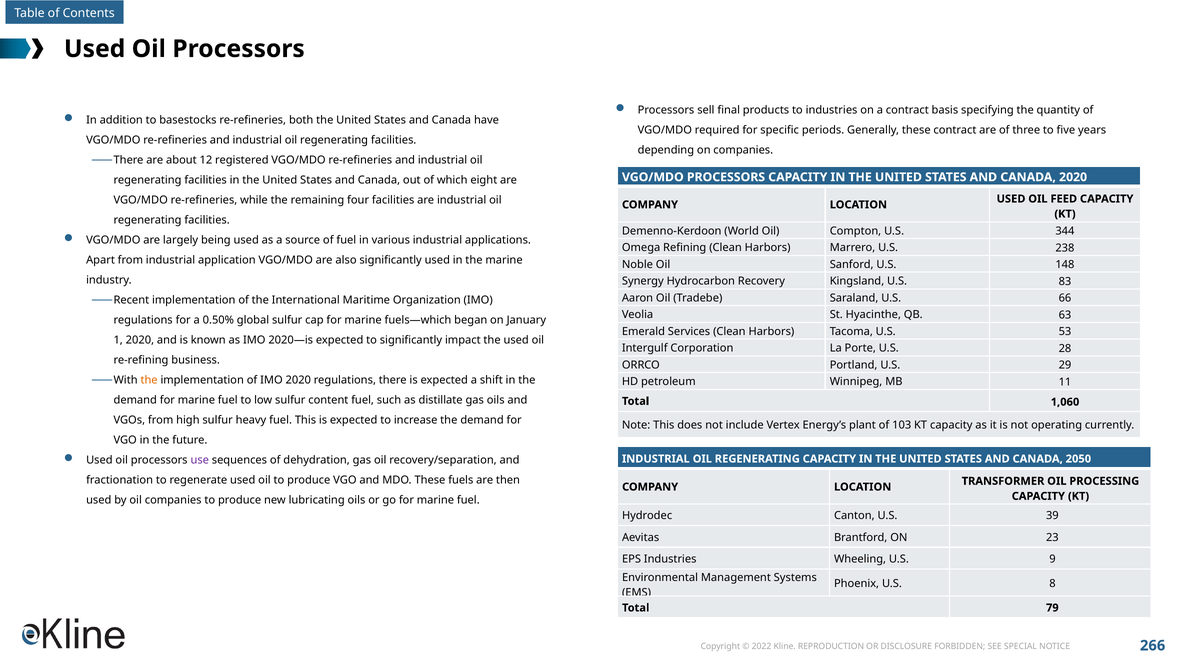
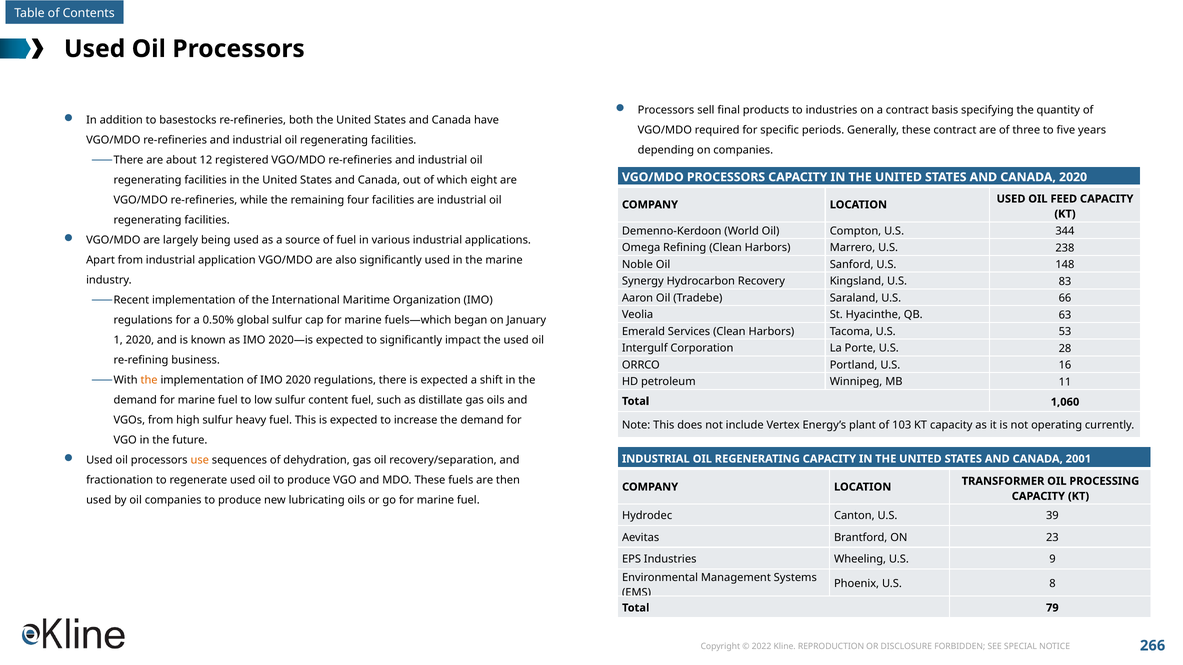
29: 29 -> 16 (1065, 365)
use colour: purple -> orange (200, 461)
2050: 2050 -> 2001 (1078, 459)
